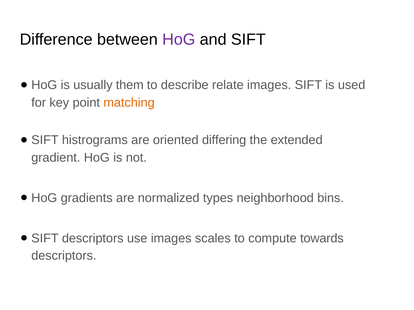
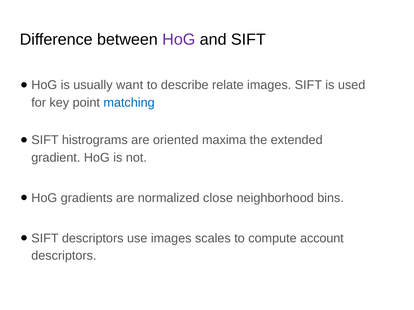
them: them -> want (130, 85)
matching colour: orange -> blue (129, 103)
differing: differing -> maxima (224, 140)
types: types -> close (218, 198)
towards: towards -> account (322, 239)
